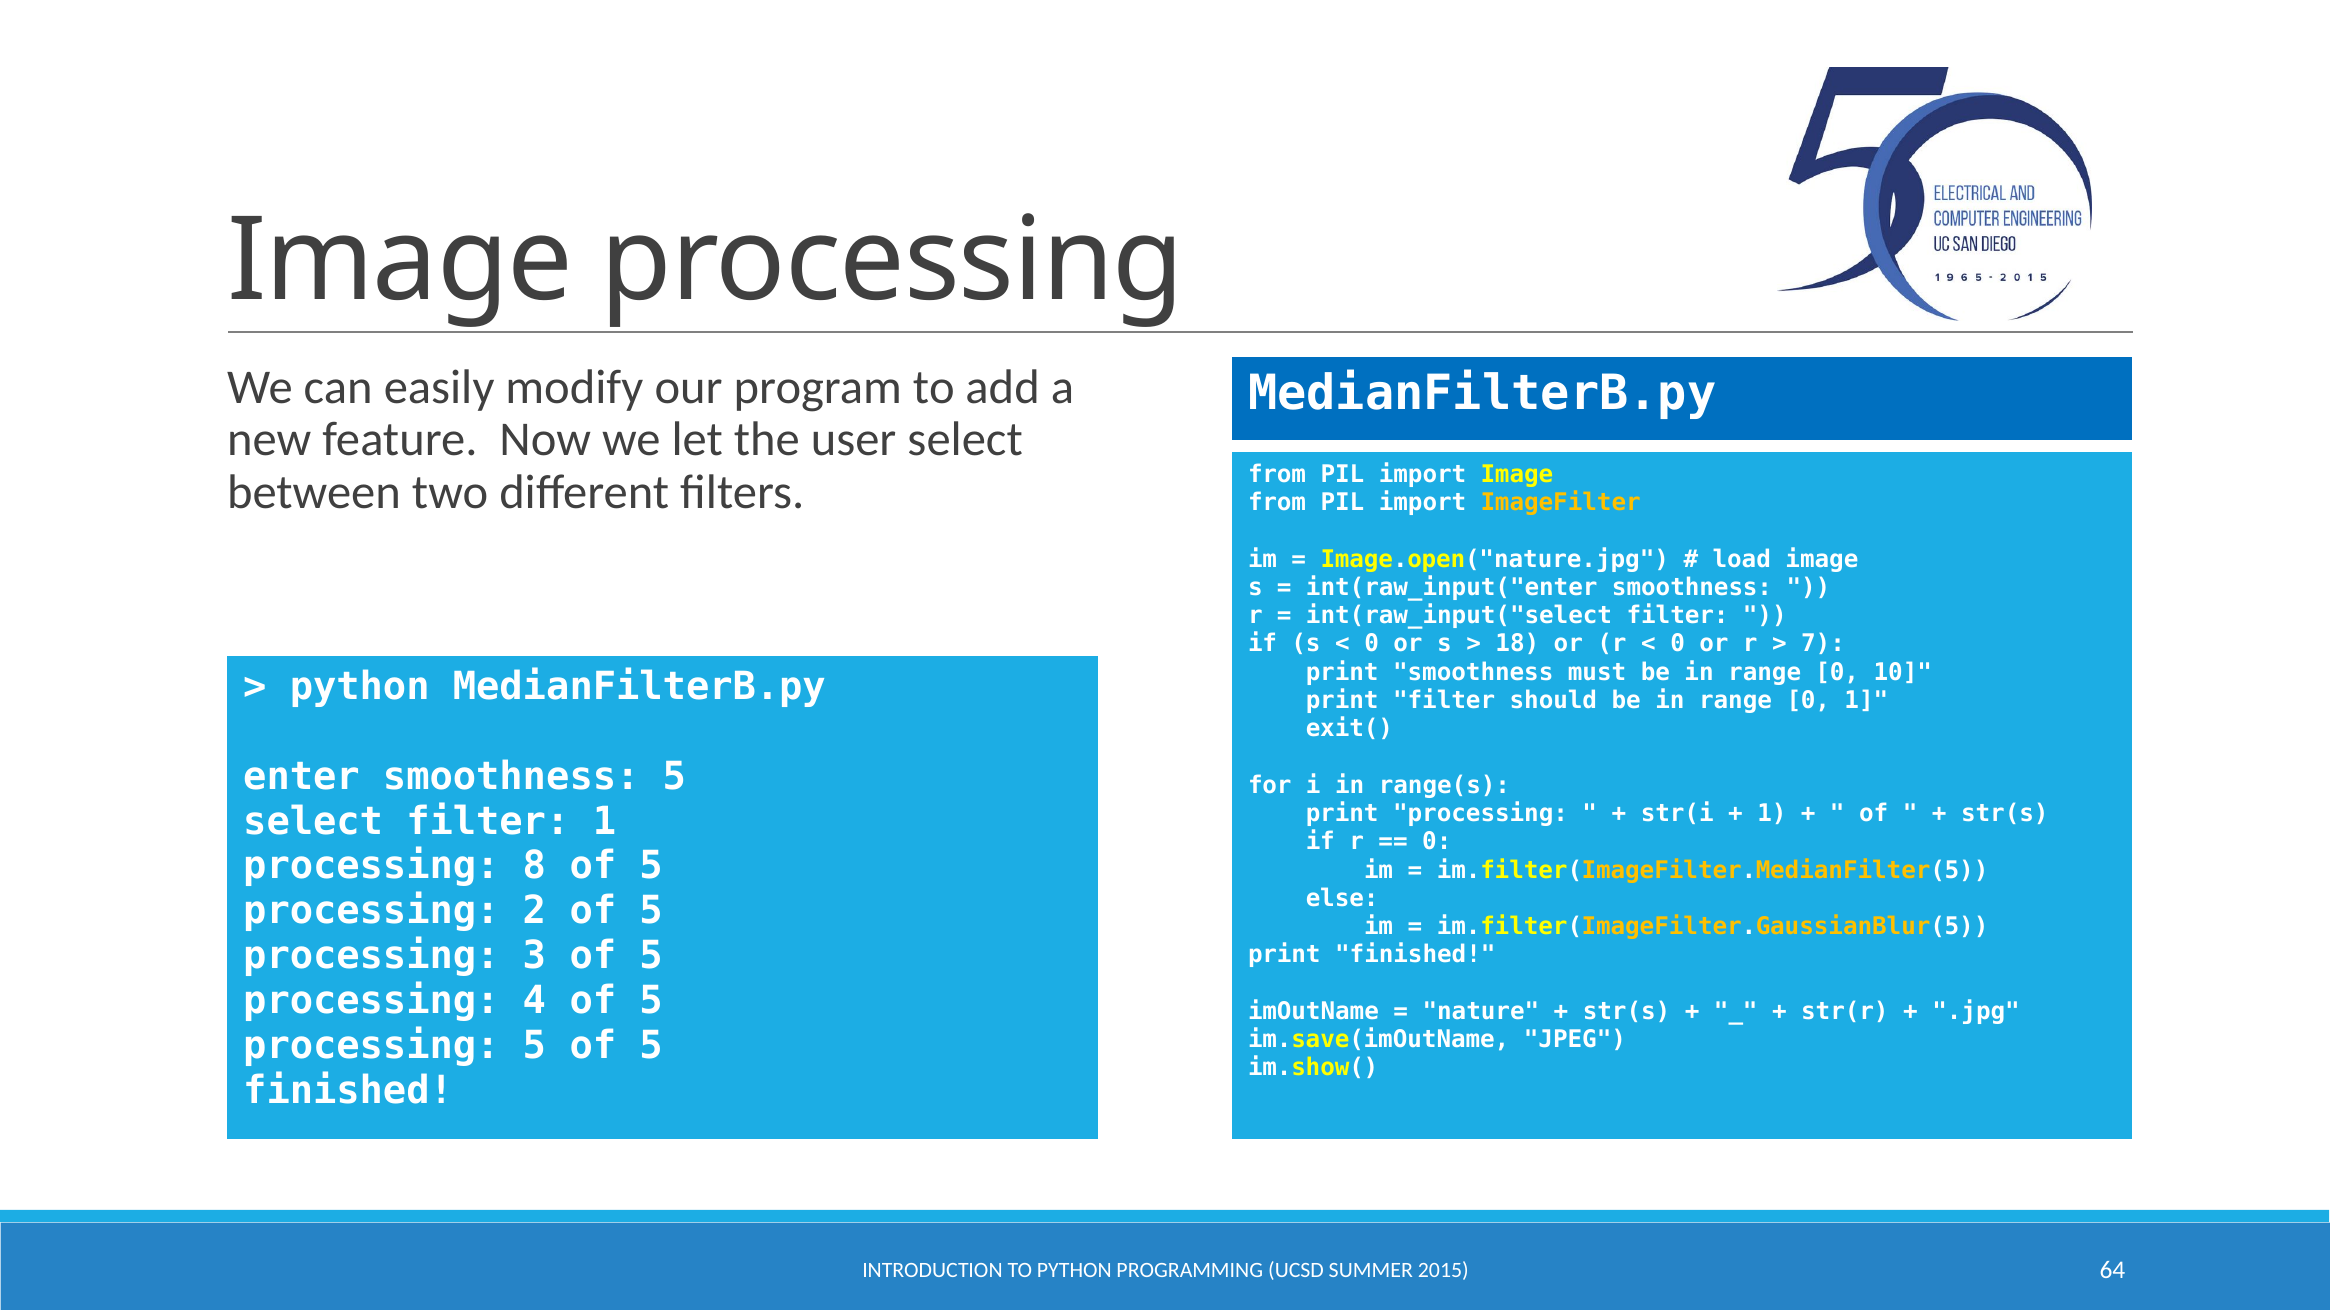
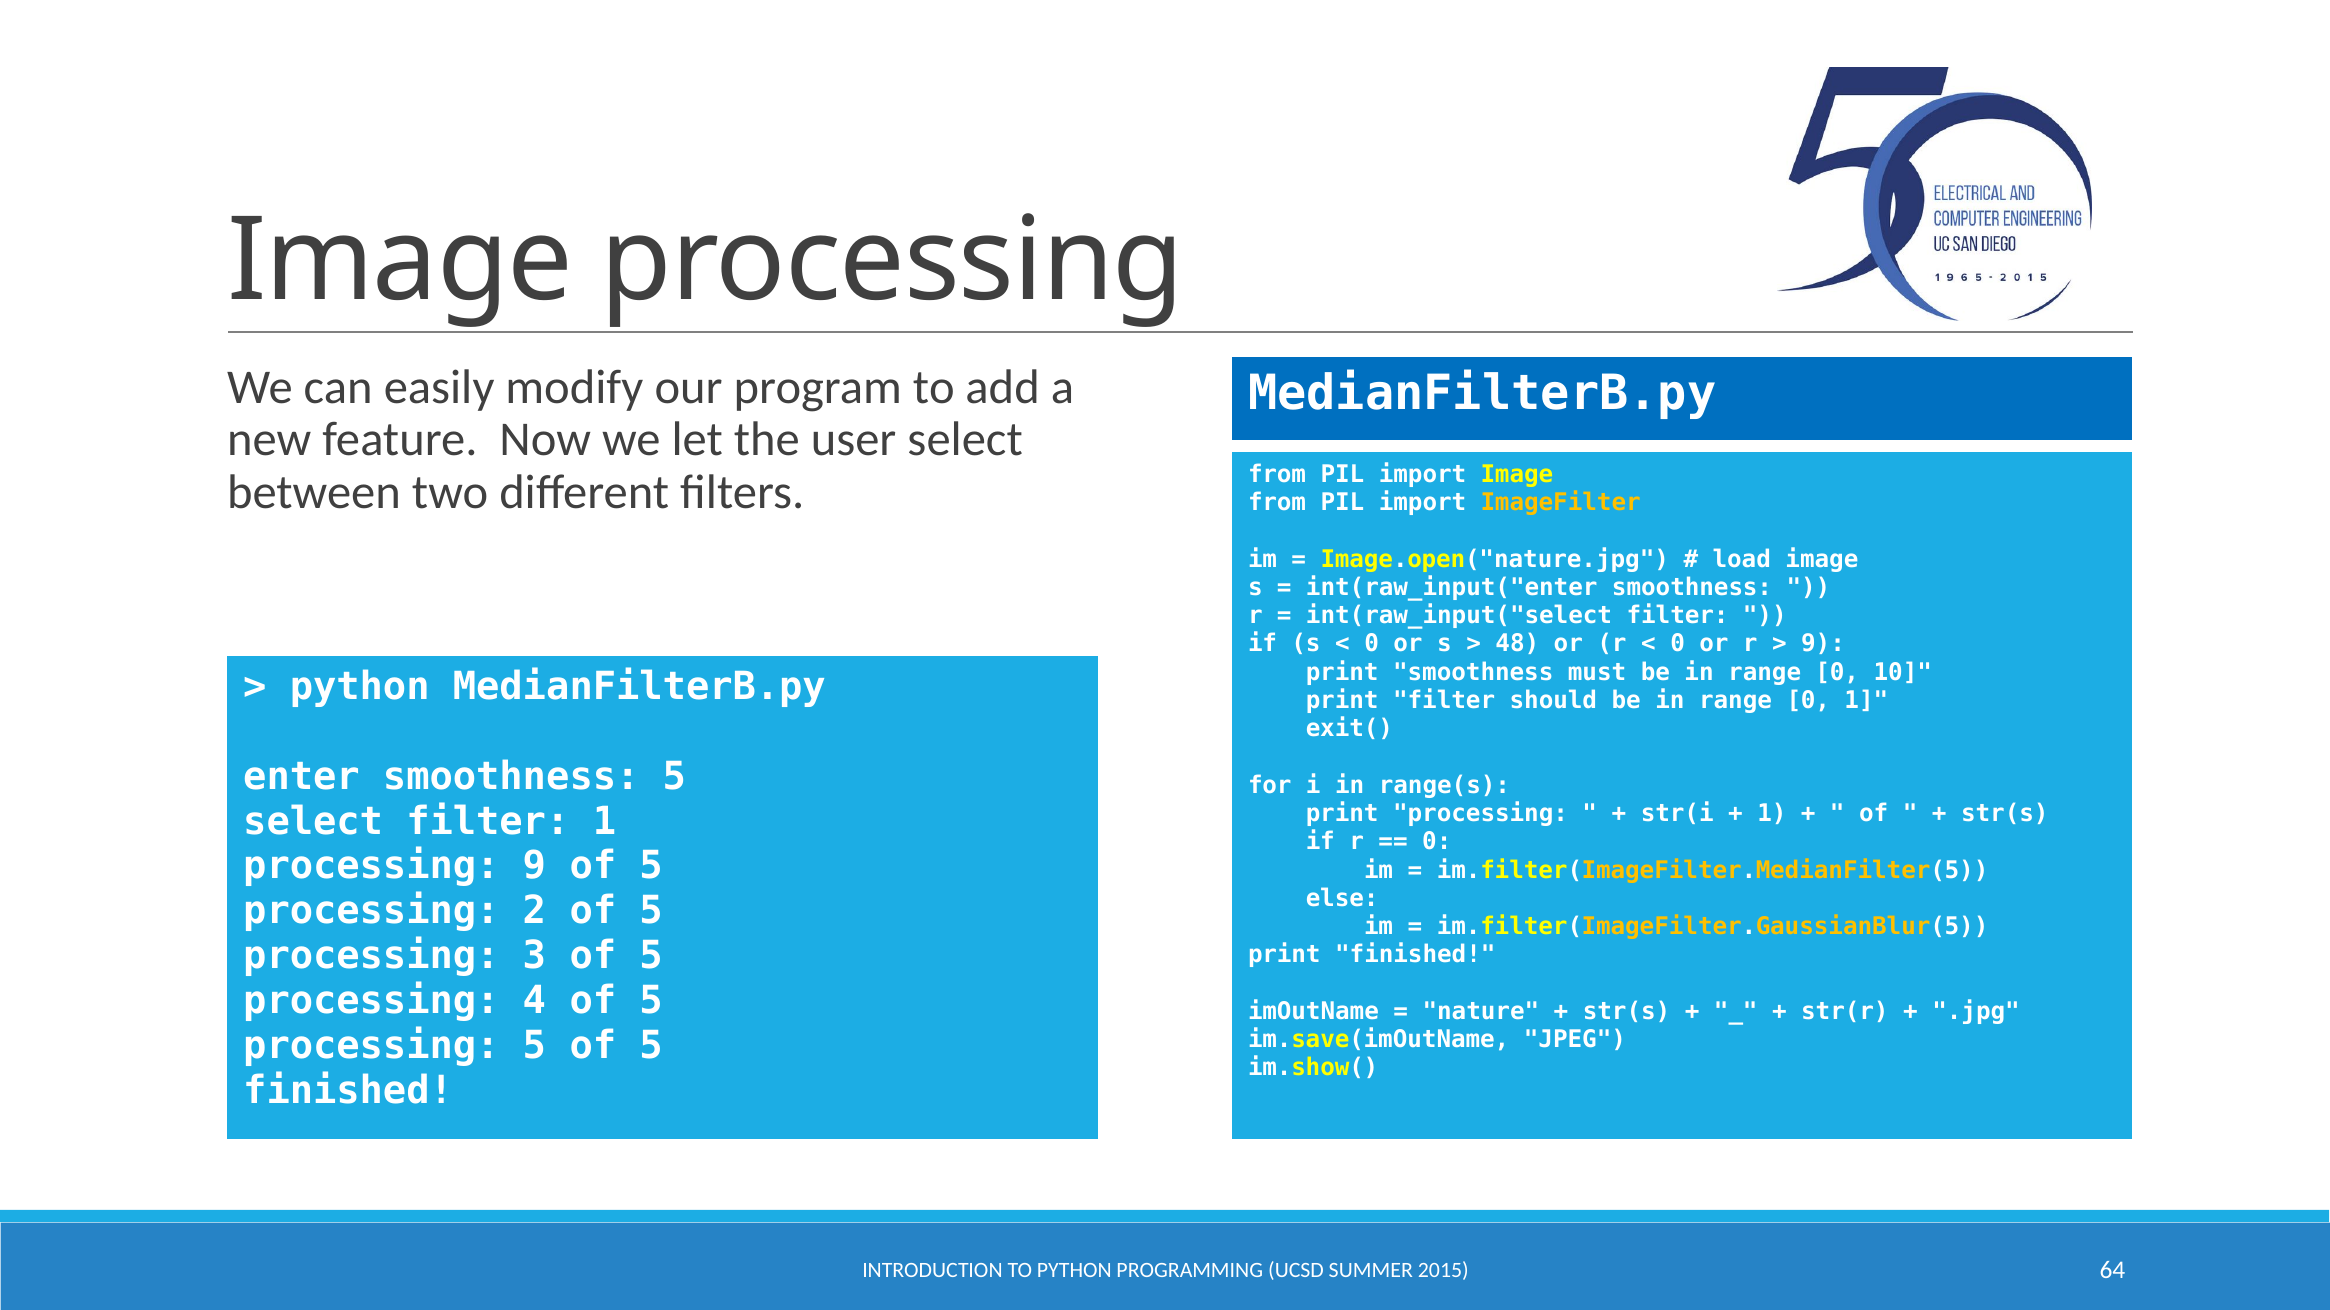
18: 18 -> 48 (1517, 644)
7: 7 -> 9 (1823, 644)
processing 8: 8 -> 9 (534, 867)
